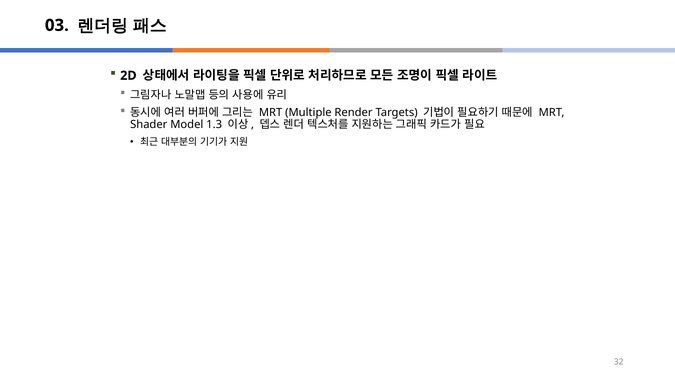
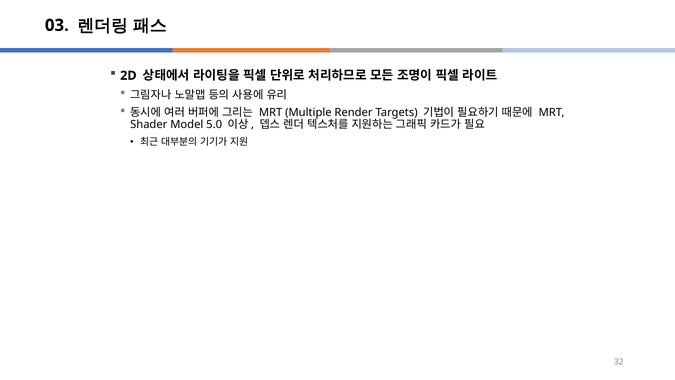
1.3: 1.3 -> 5.0 (214, 125)
